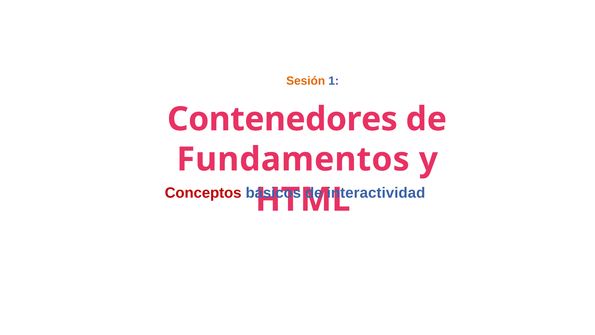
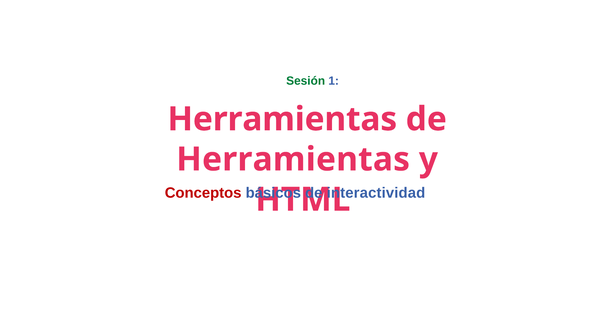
Sesión colour: orange -> green (306, 81)
Contenedores: Contenedores -> Herramientas (282, 119)
Fundamentos: Fundamentos -> Herramientas (293, 159)
